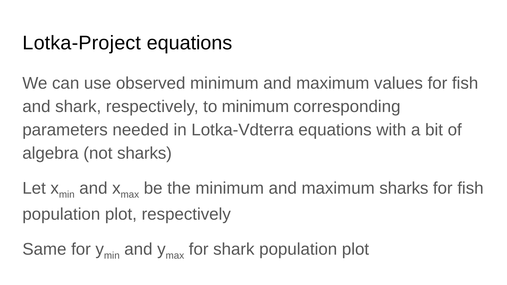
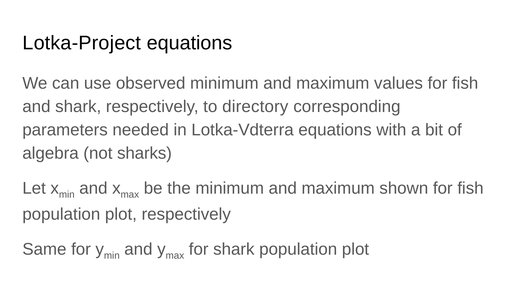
to minimum: minimum -> directory (255, 107)
maximum sharks: sharks -> shown (404, 188)
